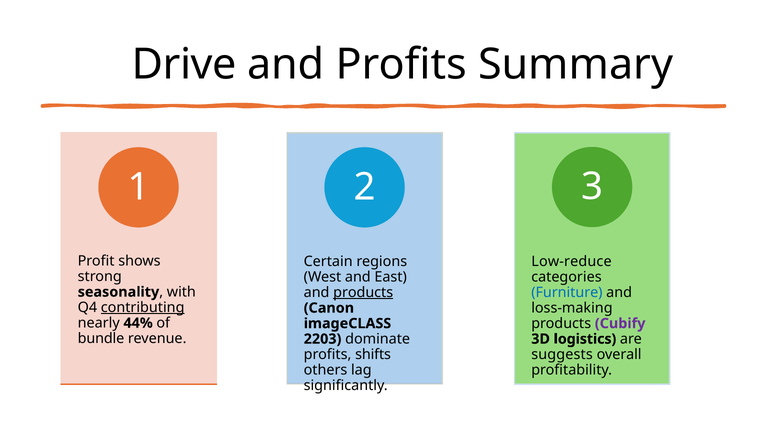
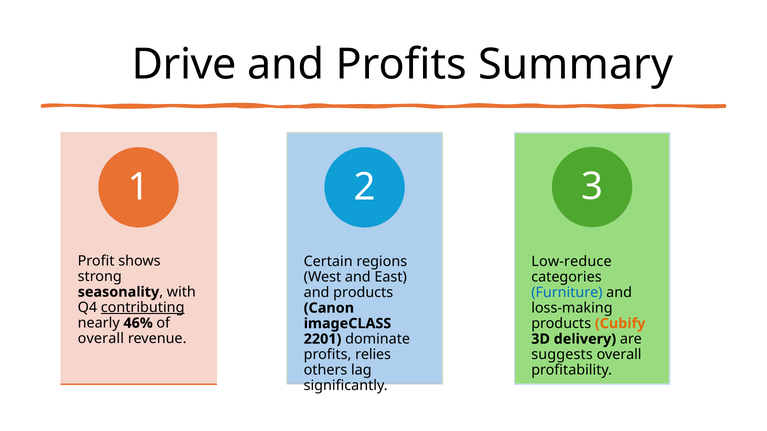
products underline: present -> none (363, 293)
44%: 44% -> 46% (138, 323)
Cubify colour: purple -> orange (620, 324)
bundle: bundle -> overall (101, 339)
2203: 2203 -> 2201 (323, 339)
logistics: logistics -> delivery (585, 339)
shifts: shifts -> relies (373, 355)
